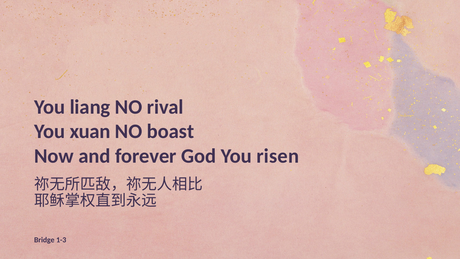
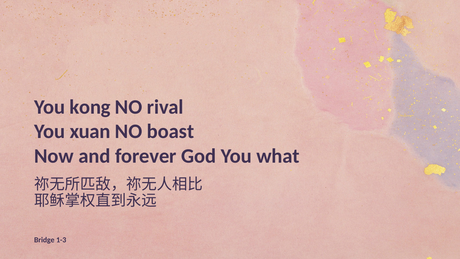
liang: liang -> kong (90, 107)
risen: risen -> what (278, 156)
